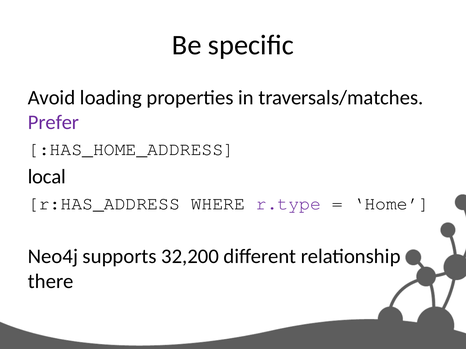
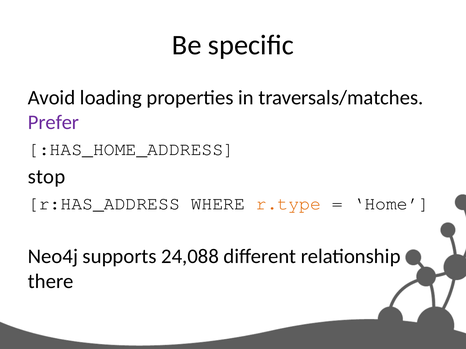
local: local -> stop (47, 177)
r.type colour: purple -> orange (288, 204)
32,200: 32,200 -> 24,088 (190, 257)
